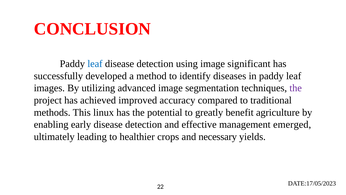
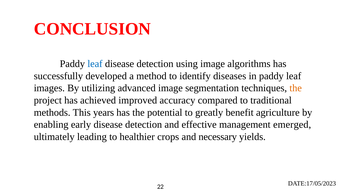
significant: significant -> algorithms (249, 64)
the colour: purple -> orange (296, 88)
linux: linux -> years (104, 112)
